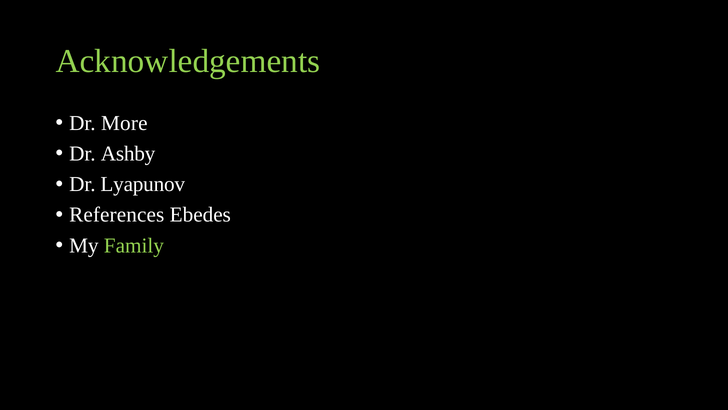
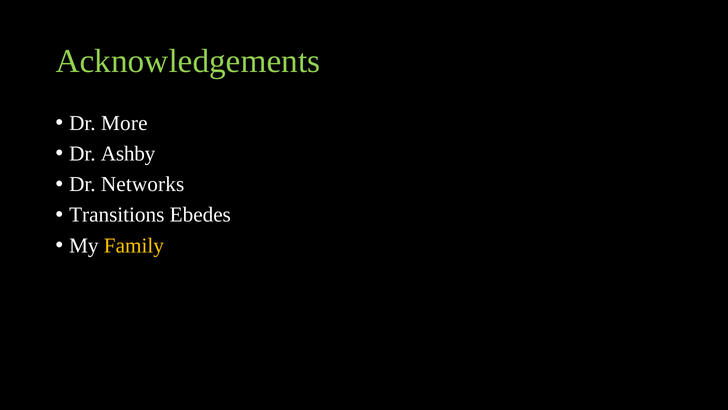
Lyapunov: Lyapunov -> Networks (143, 184)
References: References -> Transitions (117, 215)
Family colour: light green -> yellow (134, 245)
